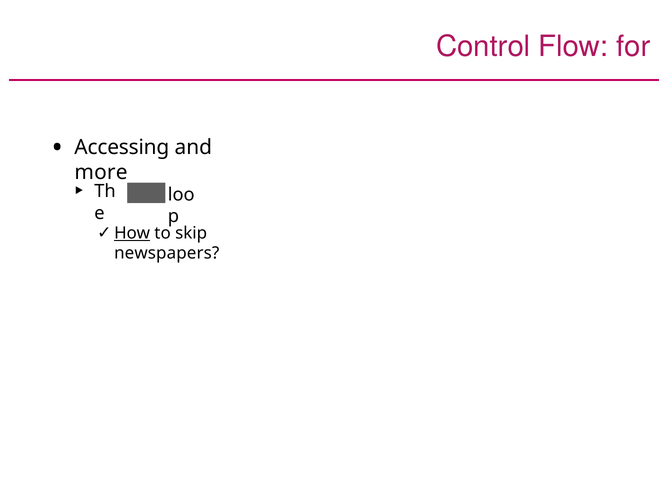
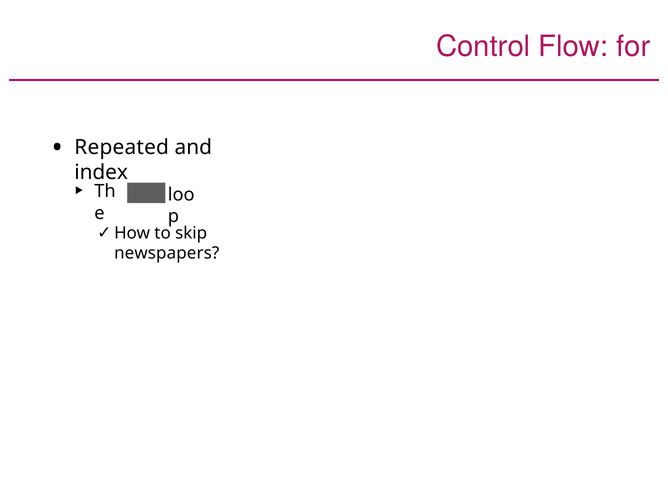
Accessing: Accessing -> Repeated (122, 147)
more: more -> index (101, 173)
How underline: present -> none (132, 233)
